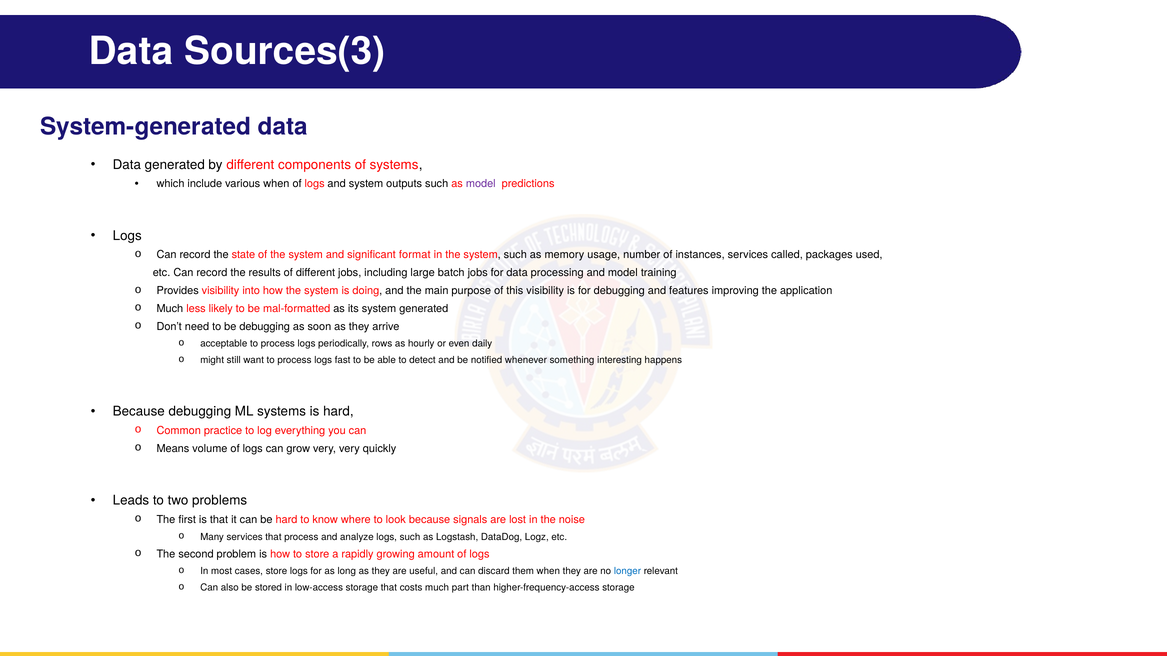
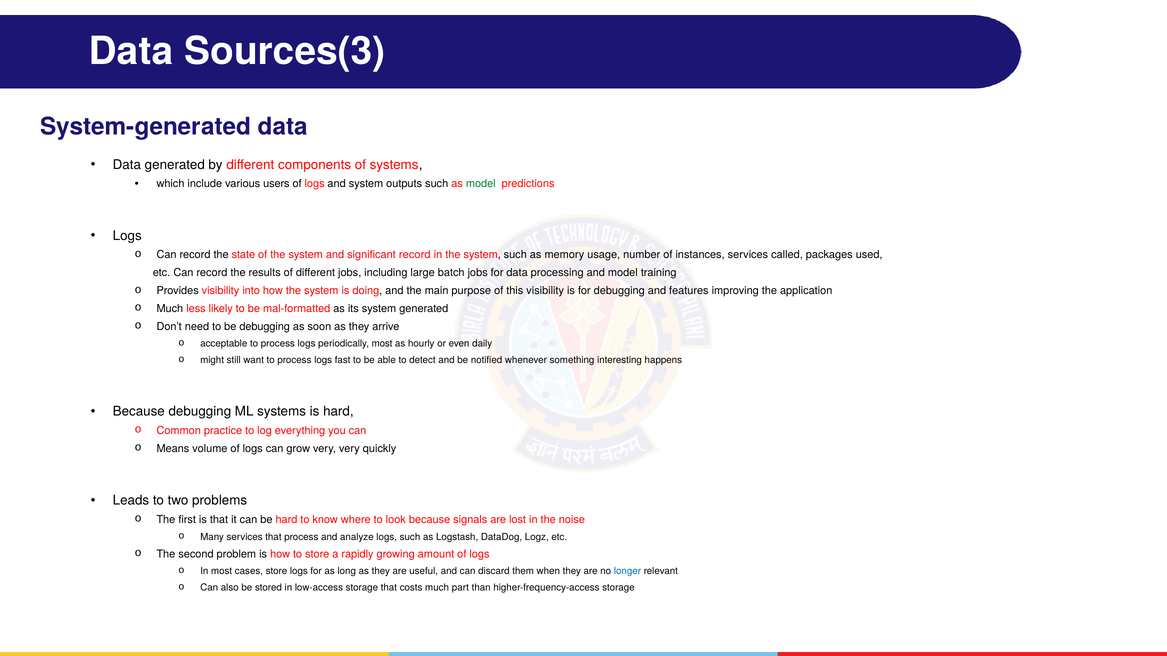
various when: when -> users (276, 184)
model colour: purple -> green (481, 184)
significant format: format -> record (415, 255)
periodically rows: rows -> most (382, 344)
